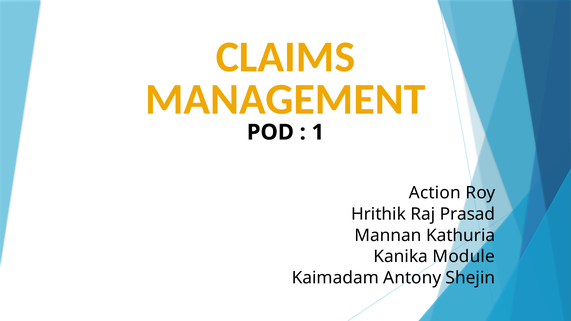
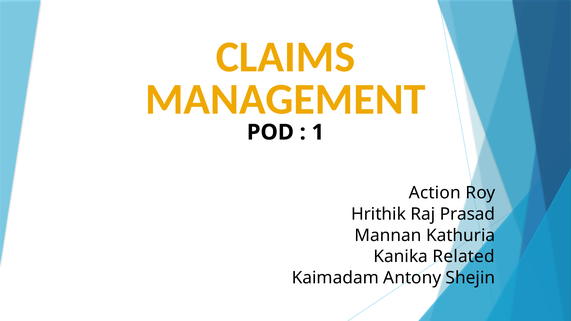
Module: Module -> Related (464, 257)
